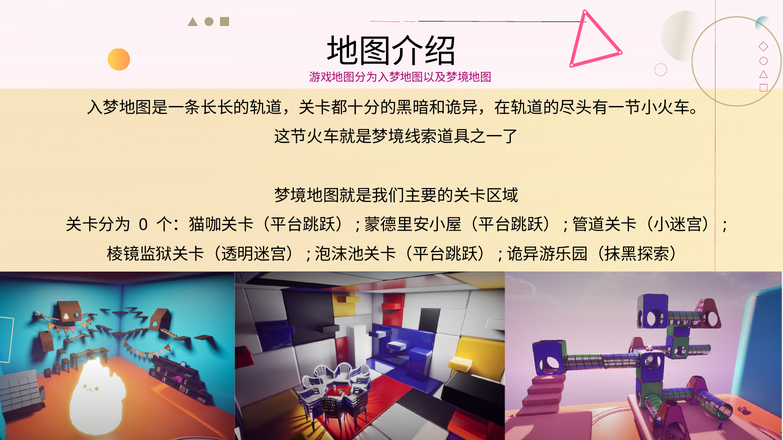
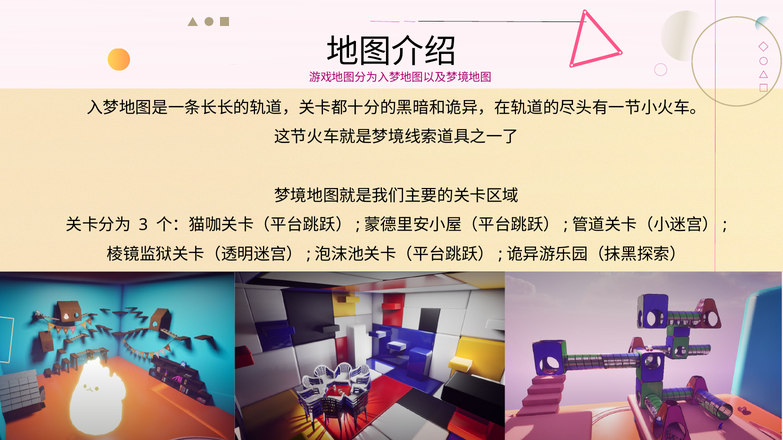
0: 0 -> 3 (143, 225)
